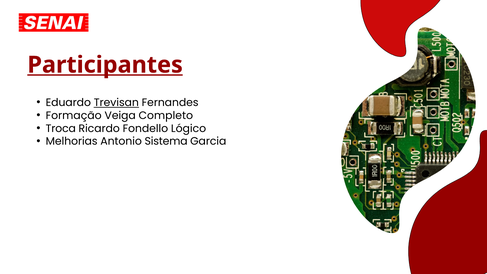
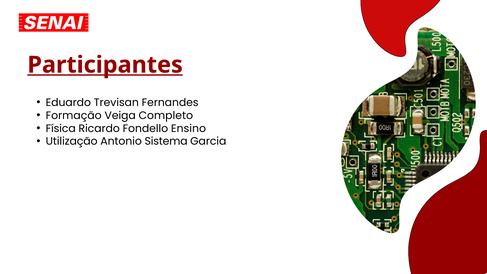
Trevisan underline: present -> none (116, 103)
Troca: Troca -> Física (61, 128)
Lógico: Lógico -> Ensino (189, 128)
Melhorias: Melhorias -> Utilização (72, 141)
